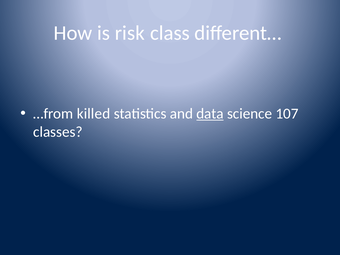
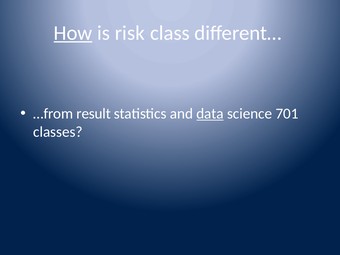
How underline: none -> present (73, 33)
killed: killed -> result (94, 114)
107: 107 -> 701 (287, 114)
